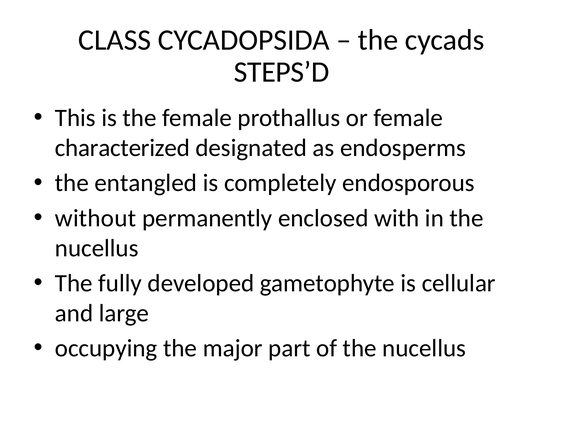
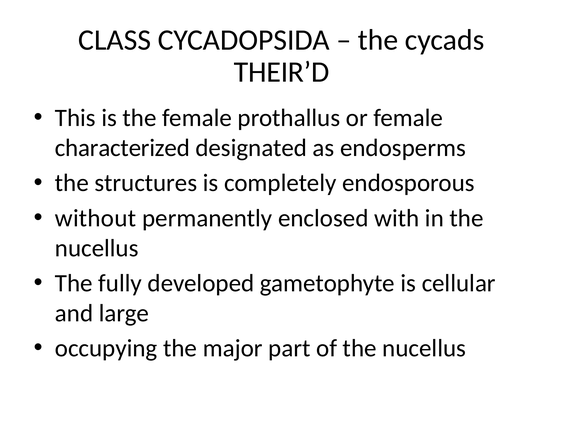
STEPS’D: STEPS’D -> THEIR’D (282, 72)
entangled: entangled -> structures (146, 183)
